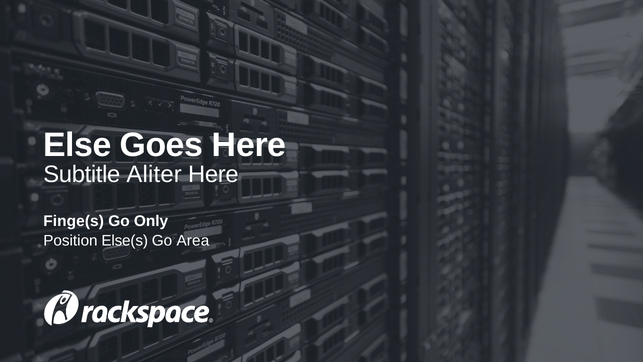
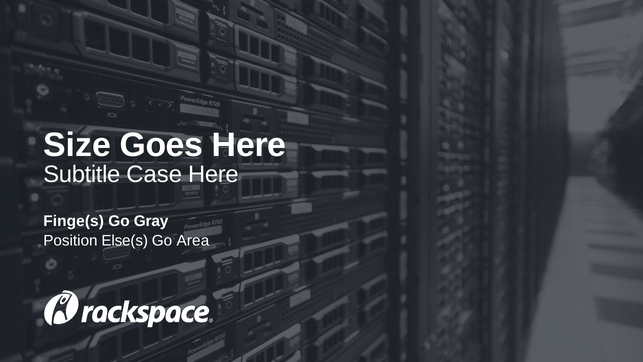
Else: Else -> Size (77, 145)
Aliter: Aliter -> Case (154, 174)
Only: Only -> Gray (151, 221)
